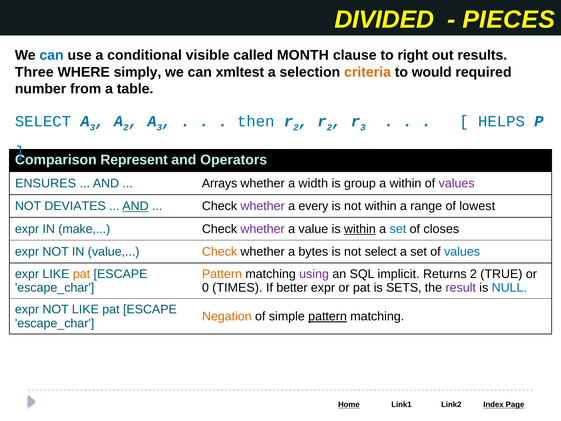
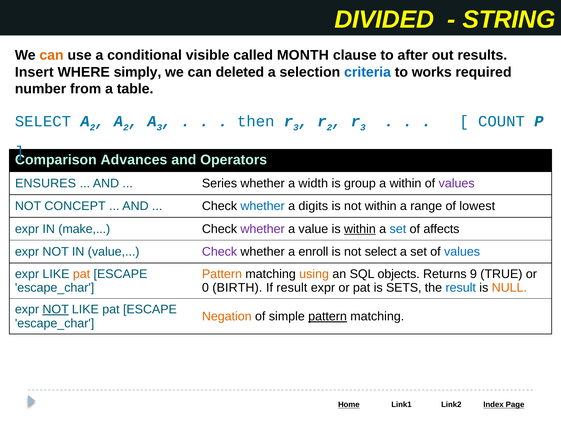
PIECES: PIECES -> STRING (509, 19)
can colour: blue -> orange (52, 55)
right: right -> after (413, 55)
Three: Three -> Insert (34, 72)
xmltest: xmltest -> deleted (240, 72)
criteria colour: orange -> blue (368, 72)
would: would -> works (432, 72)
SELECT A 3: 3 -> 2 (92, 127)
2: 2 -> 3 (296, 127)
HELPS: HELPS -> COUNT (501, 121)
Represent: Represent -> Advances (134, 160)
Arrays: Arrays -> Series (220, 183)
DEVIATES: DEVIATES -> CONCEPT (75, 206)
AND underline: present -> none (135, 206)
whether colour: purple -> blue (263, 206)
every: every -> digits (313, 206)
closes: closes -> affects (441, 229)
Check colour: orange -> purple (220, 252)
bytes: bytes -> enroll (313, 252)
using colour: purple -> orange (314, 274)
implicit: implicit -> objects (399, 274)
Returns 2: 2 -> 9 (473, 274)
TIMES: TIMES -> BIRTH (237, 288)
If better: better -> result (292, 288)
result colour: purple -> blue (461, 288)
NULL colour: blue -> orange (509, 288)
NOT underline: none -> present (56, 309)
